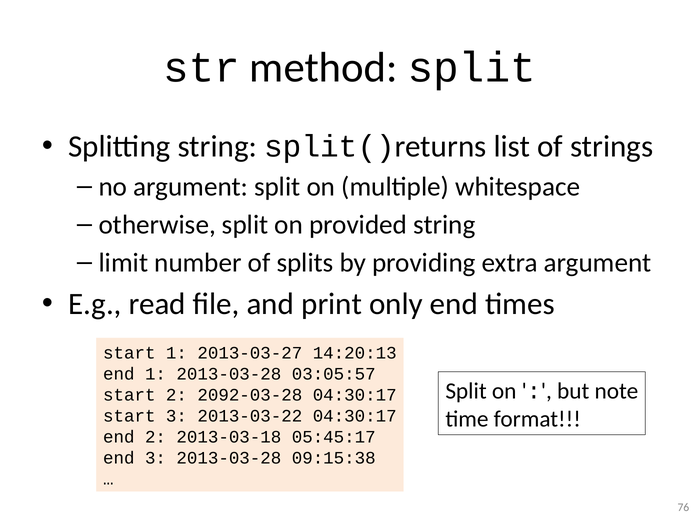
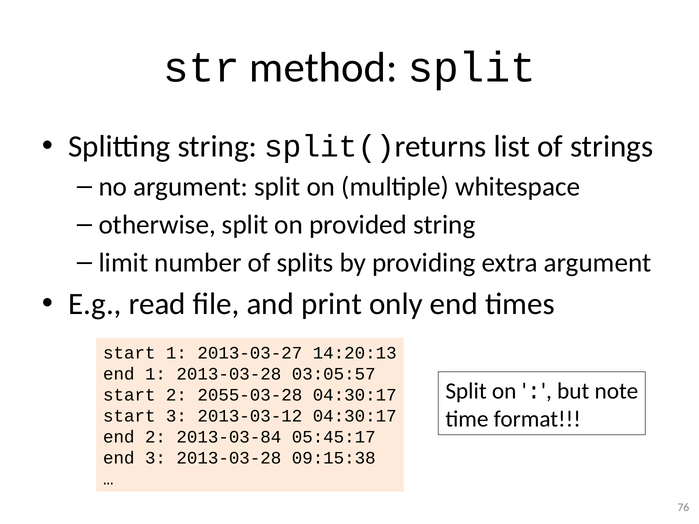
2092-03-28: 2092-03-28 -> 2055-03-28 (250, 395)
2013-03-22: 2013-03-22 -> 2013-03-12 (250, 416)
2013-03-18: 2013-03-18 -> 2013-03-84 (229, 437)
